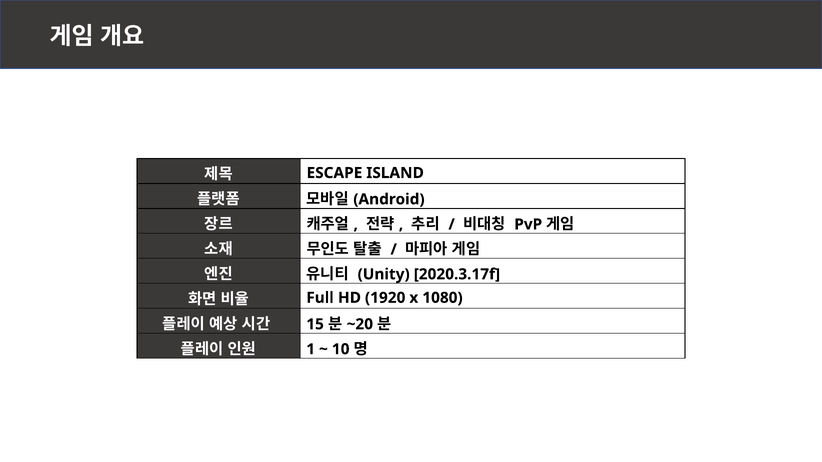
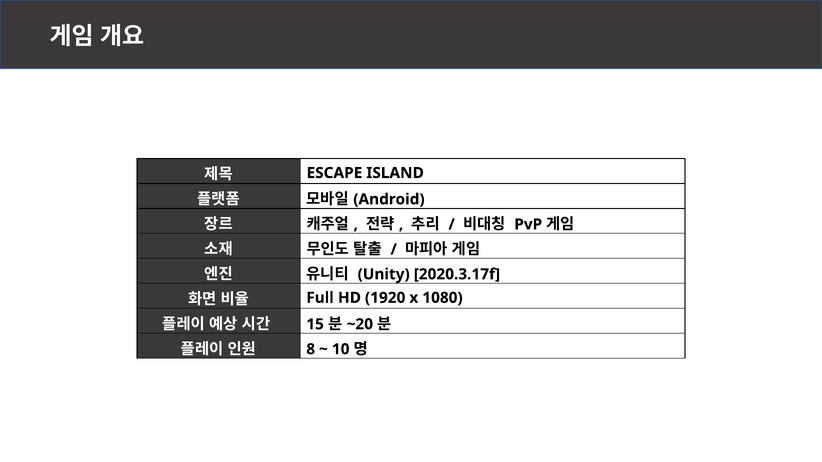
1: 1 -> 8 (311, 349)
